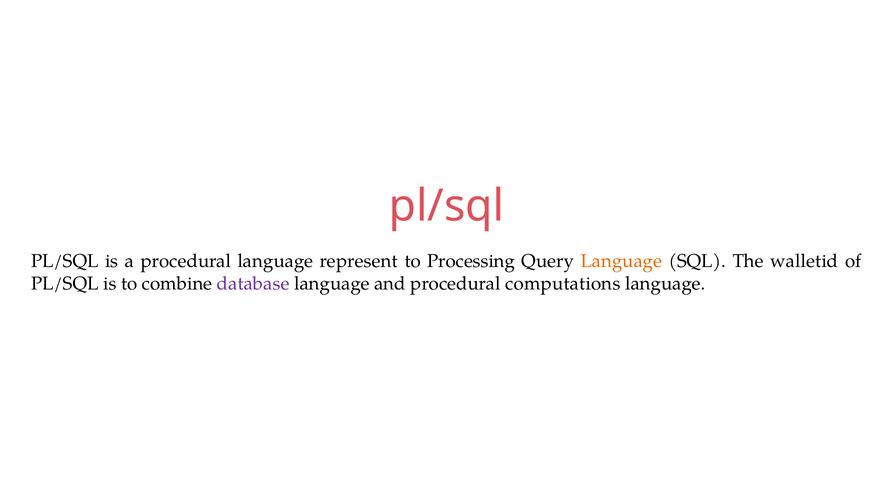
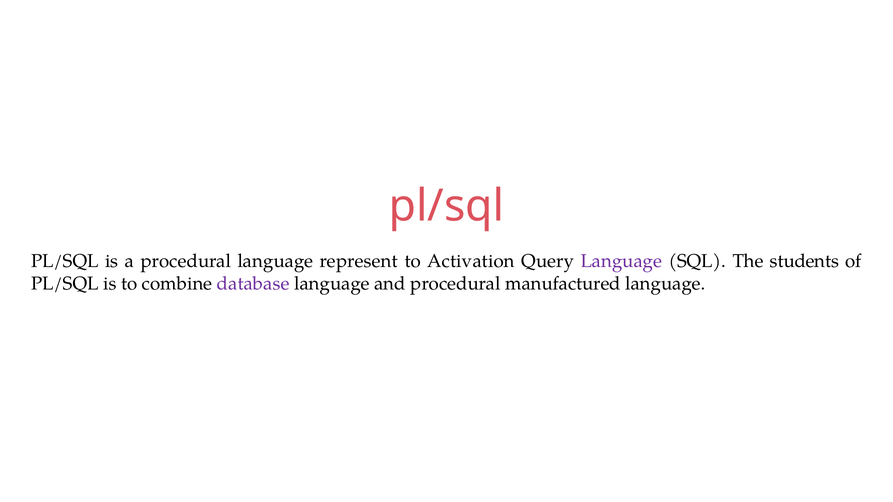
Processing: Processing -> Activation (471, 261)
Language colour: orange -> purple (621, 261)
walletid: walletid -> students (804, 261)
computations: computations -> manufactured (563, 284)
